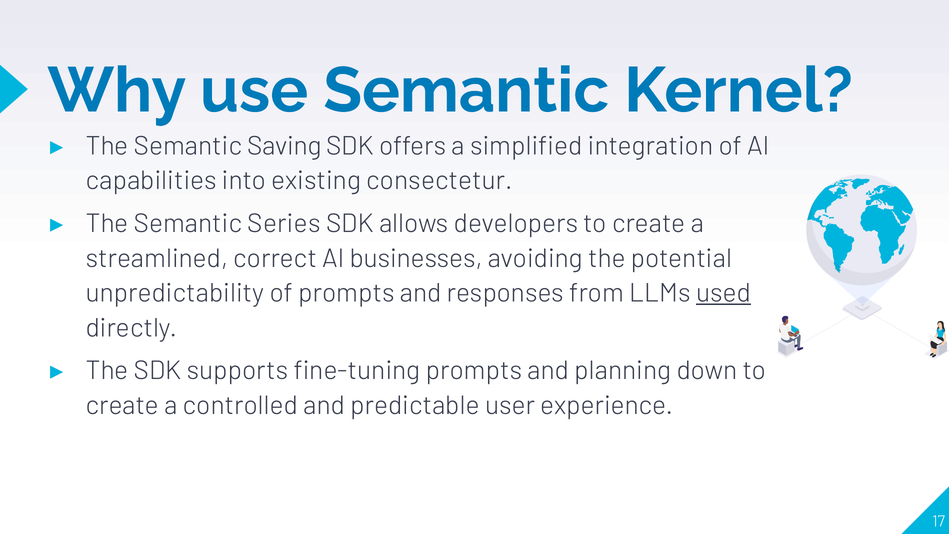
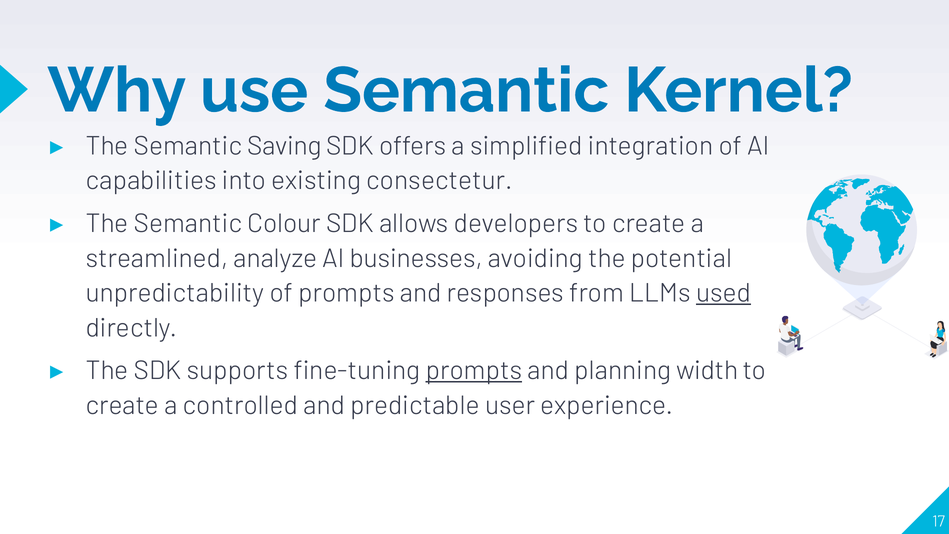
Series: Series -> Colour (284, 223)
correct: correct -> analyze (275, 258)
prompts underline: none -> present (474, 370)
down: down -> width (707, 370)
